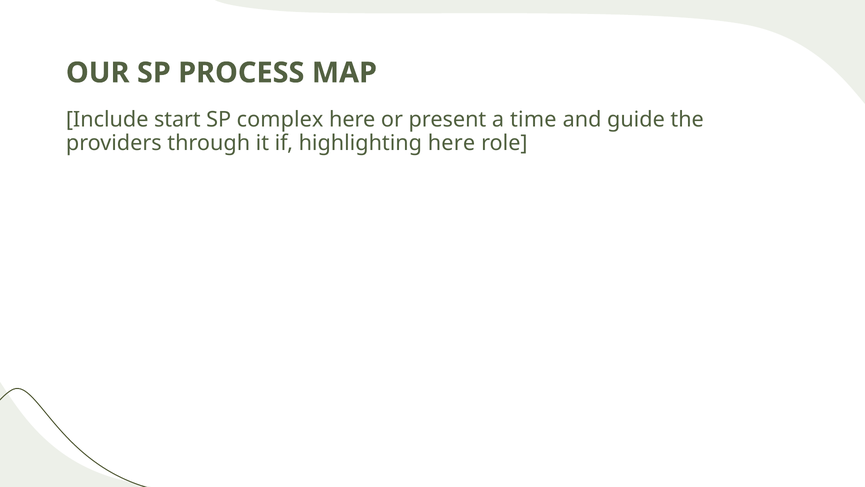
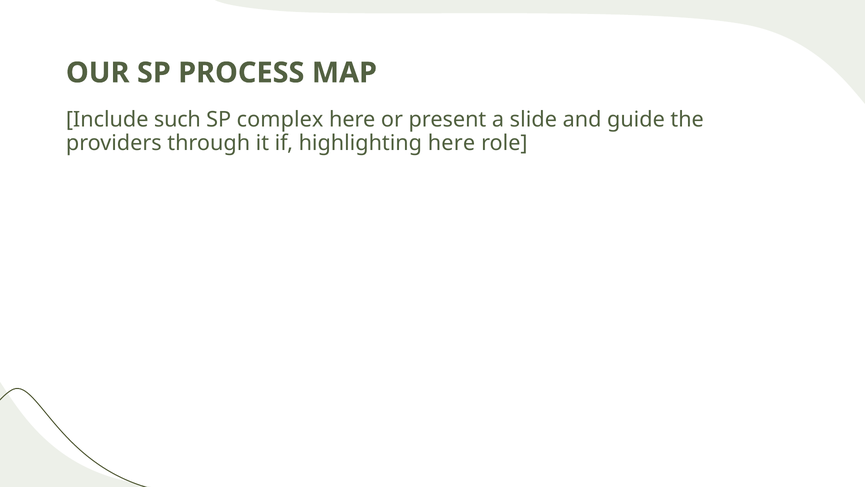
start: start -> such (177, 119)
time: time -> slide (533, 119)
